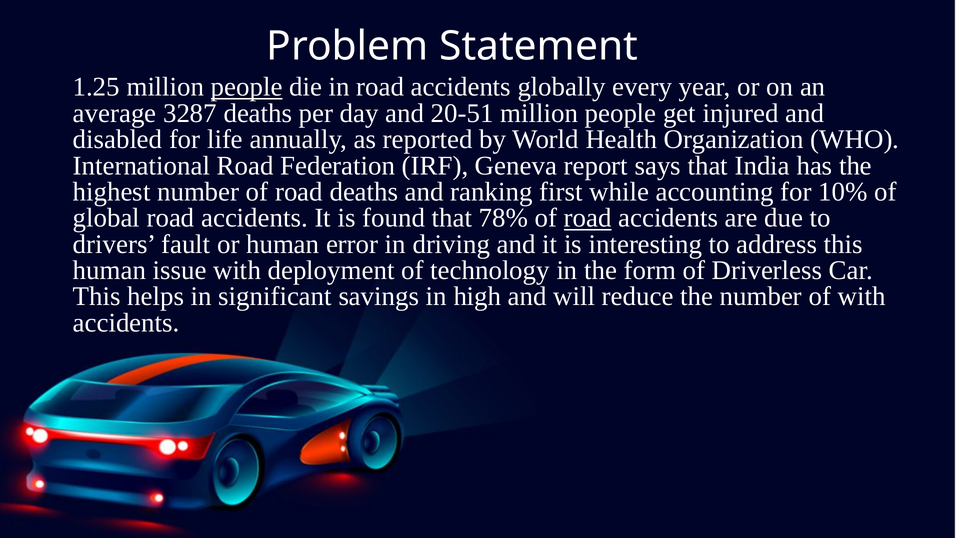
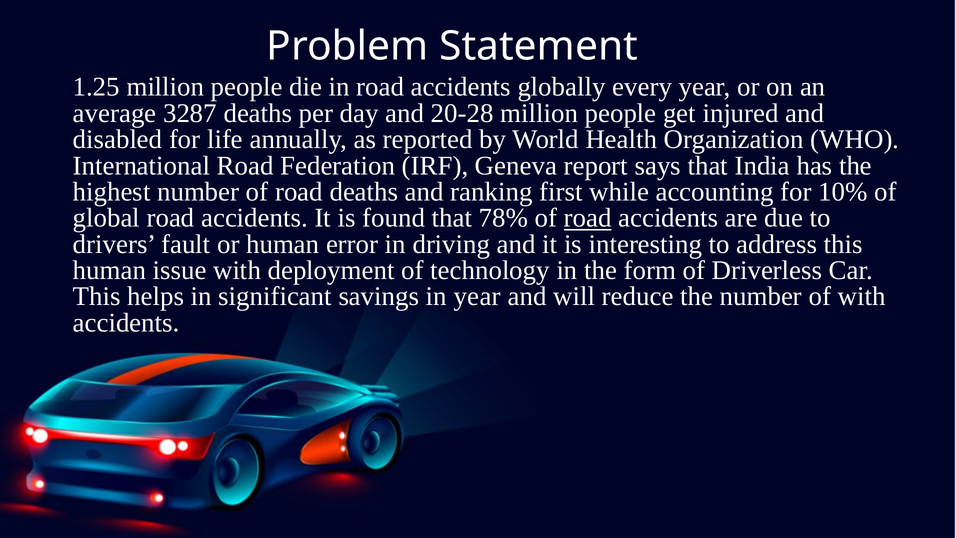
people underline: present -> none (247, 87)
20-51: 20-51 -> 20-28 (462, 113)
in high: high -> year (477, 296)
